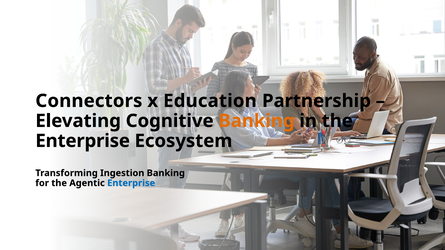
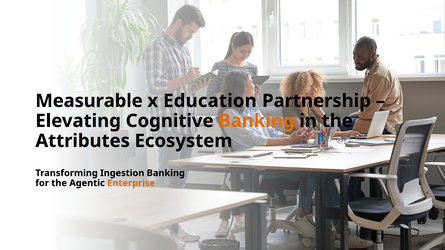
Connectors: Connectors -> Measurable (89, 101)
Enterprise: Enterprise -> Attributes (83, 141)
Enterprise colour: blue -> orange (131, 183)
